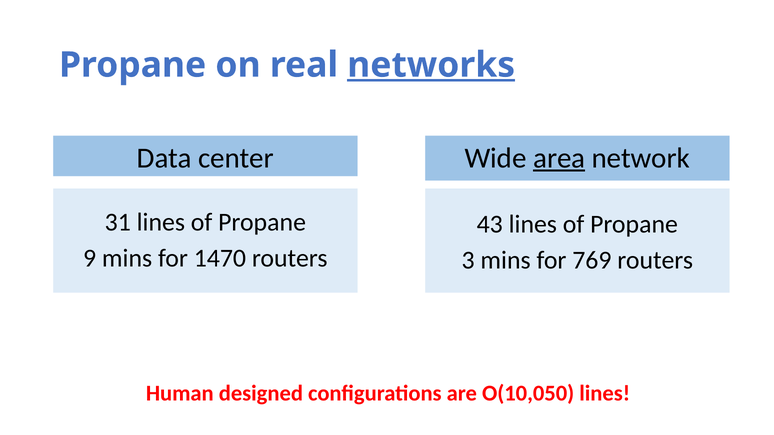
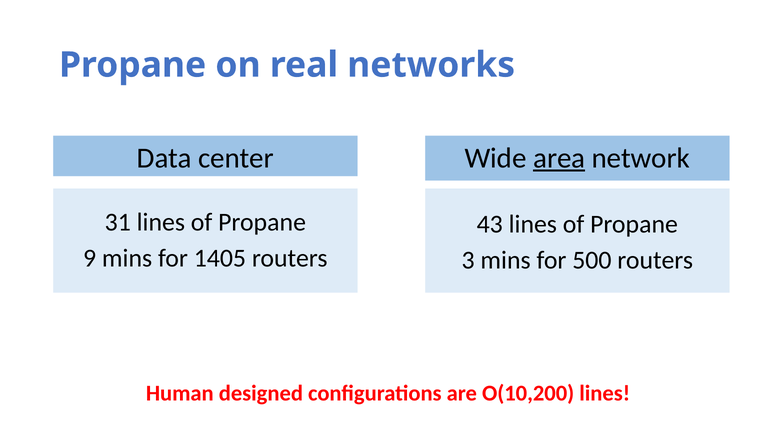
networks underline: present -> none (431, 65)
1470: 1470 -> 1405 (220, 259)
769: 769 -> 500 (592, 261)
O(10,050: O(10,050 -> O(10,200 (528, 394)
